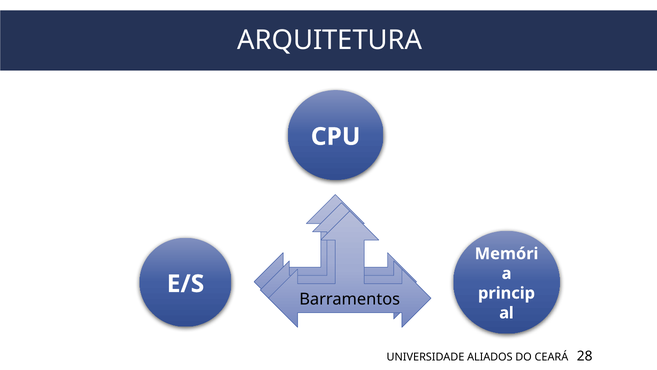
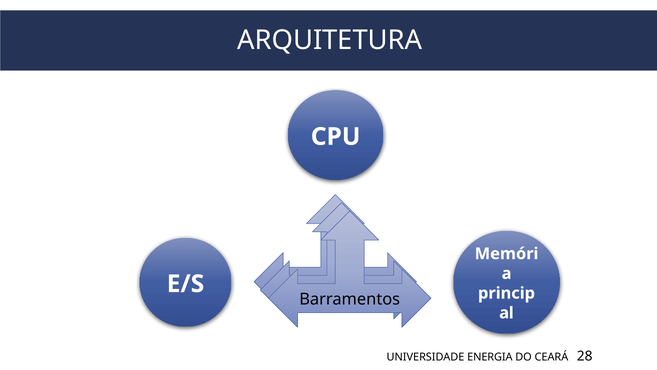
ALIADOS: ALIADOS -> ENERGIA (490, 357)
